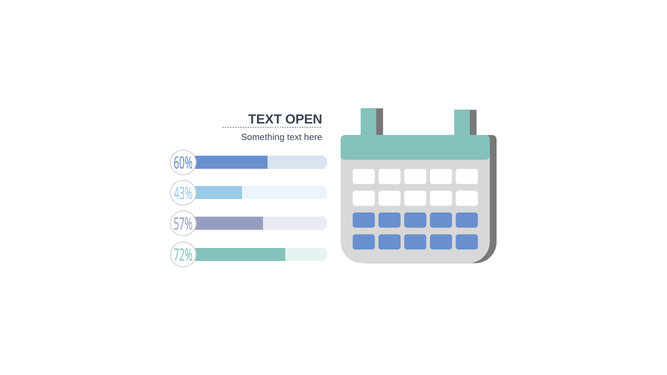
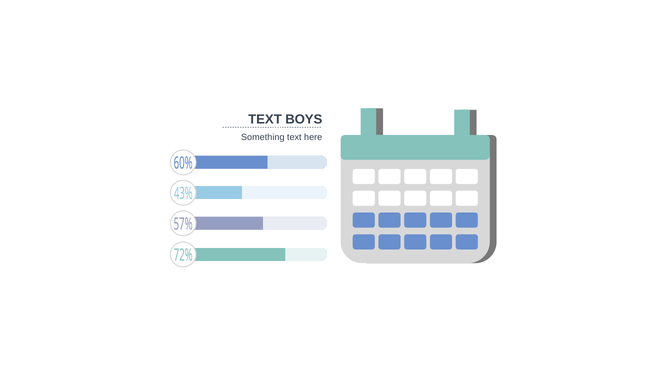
OPEN: OPEN -> BOYS (304, 119)
